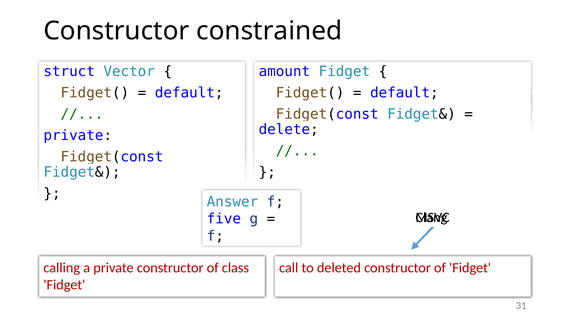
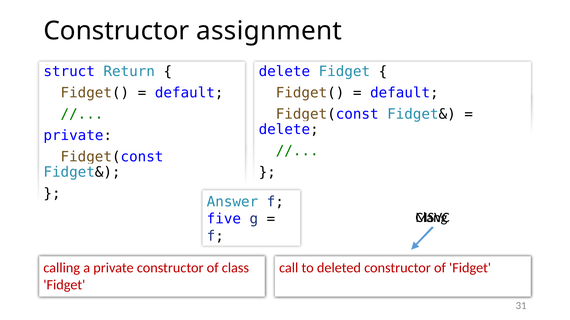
constrained: constrained -> assignment (269, 31)
Vector: Vector -> Return (129, 72)
amount: amount -> delete (284, 72)
